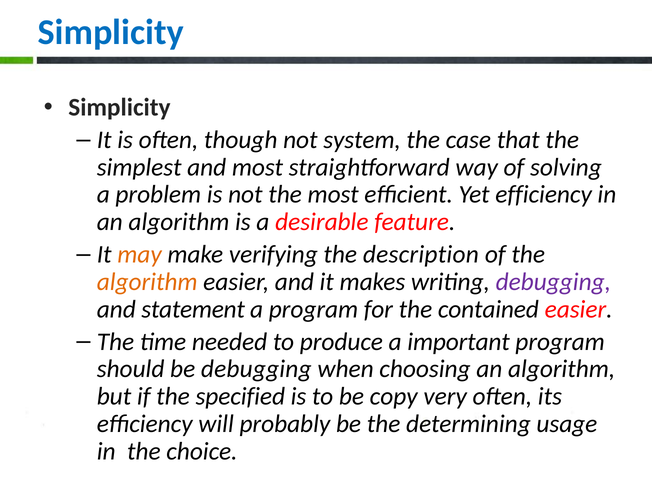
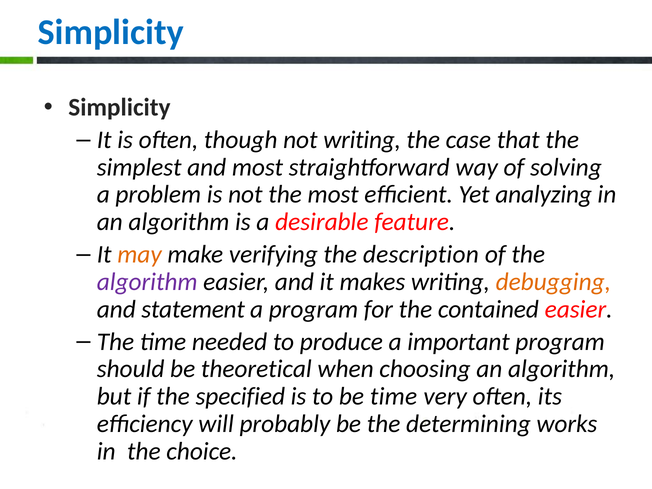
not system: system -> writing (362, 140)
Yet efficiency: efficiency -> analyzing (544, 195)
algorithm colour: orange -> purple (147, 282)
debugging colour: purple -> orange (553, 282)
be debugging: debugging -> theoretical (256, 369)
be copy: copy -> time (394, 396)
usage: usage -> works (567, 424)
